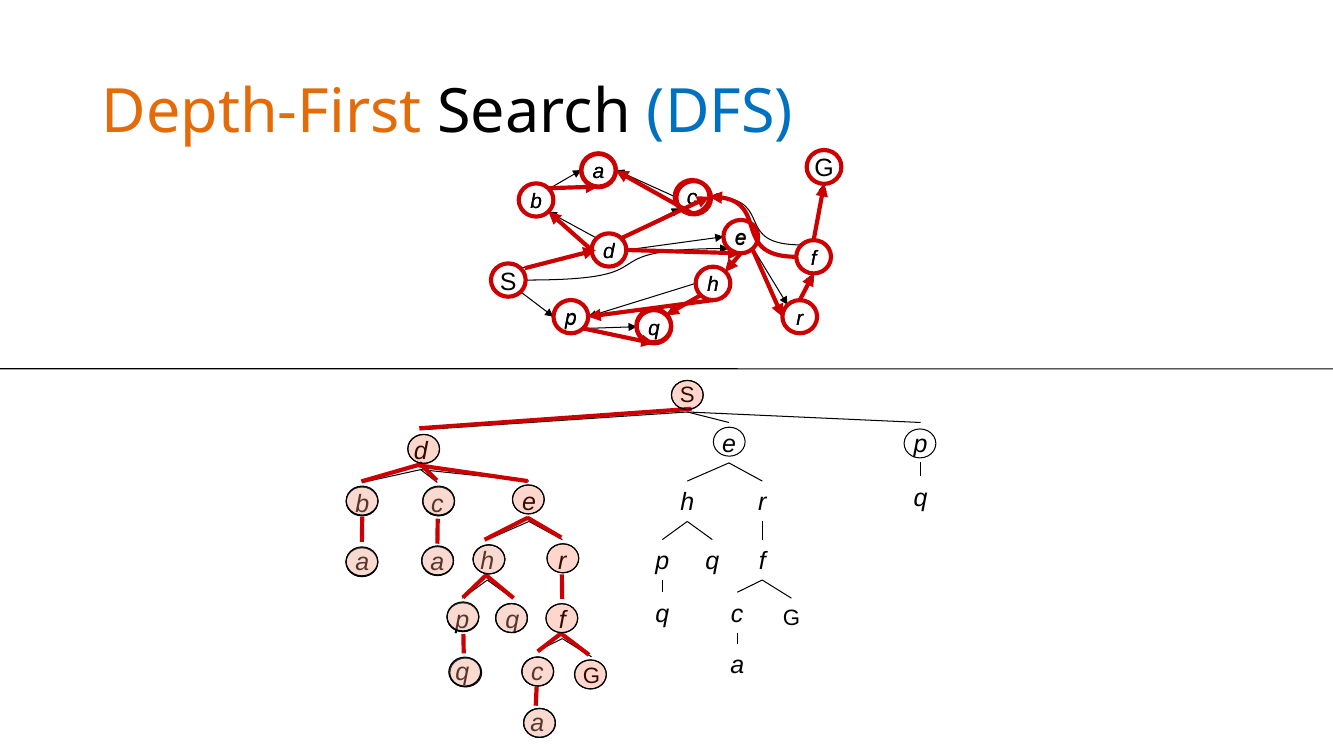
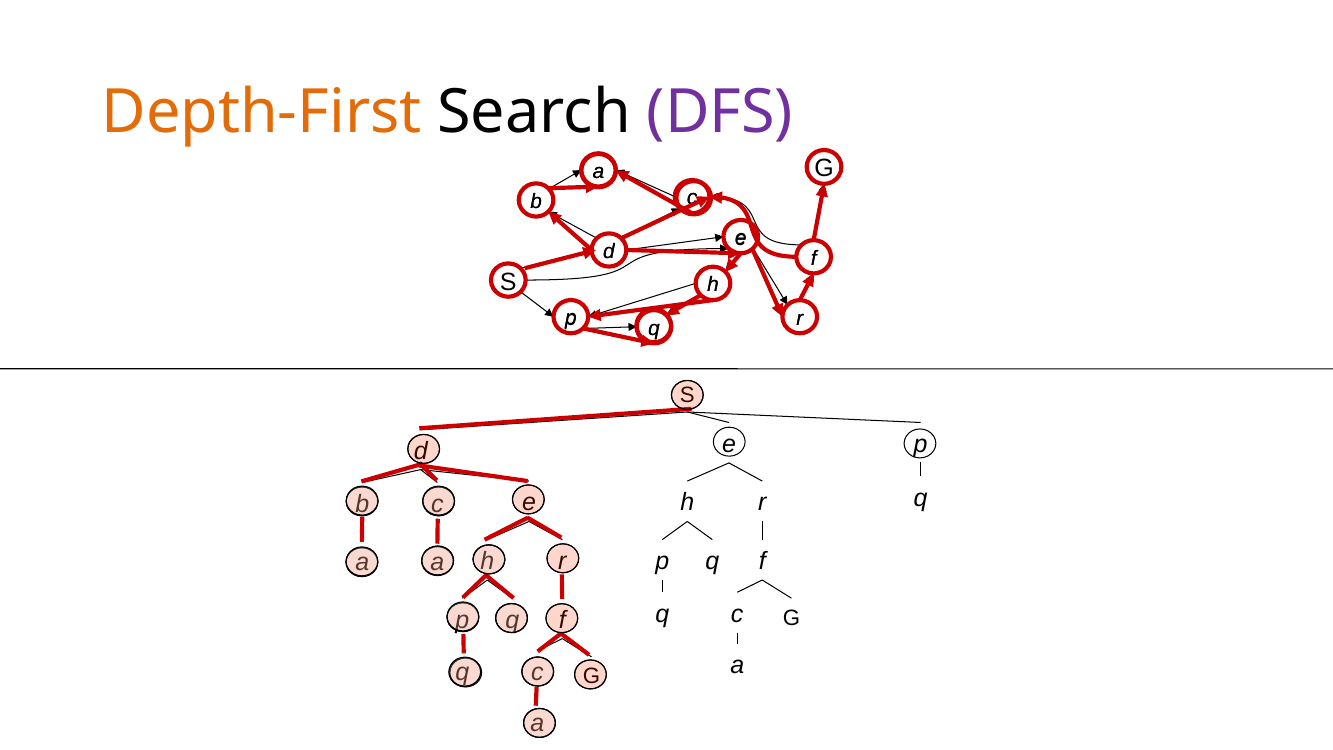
DFS colour: blue -> purple (720, 112)
